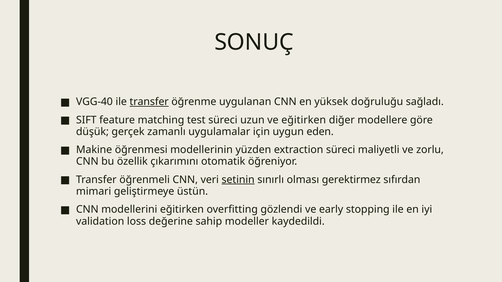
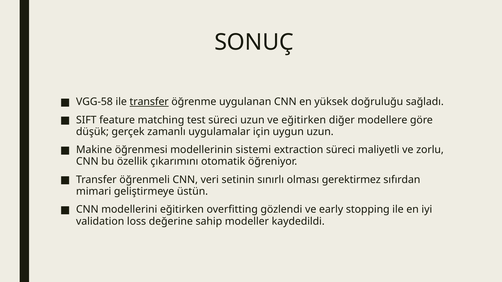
VGG-40: VGG-40 -> VGG-58 (94, 102)
uygun eden: eden -> uzun (320, 132)
yüzden: yüzden -> sistemi (253, 150)
setinin underline: present -> none (238, 180)
